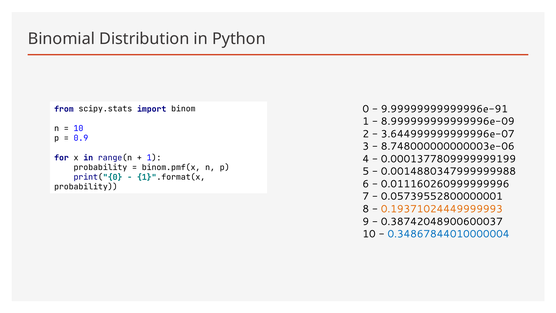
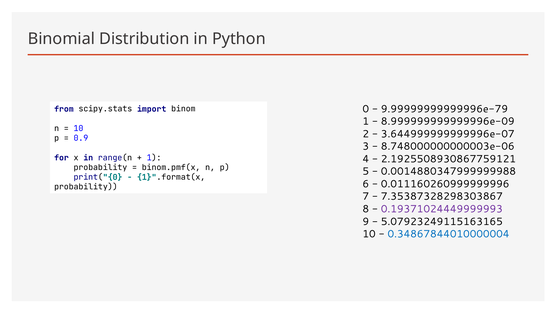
9.99999999999996e-91: 9.99999999999996e-91 -> 9.99999999999996e-79 (444, 109)
0.0001377809999999199: 0.0001377809999999199 -> 2.1925508930867759121 (448, 159)
0.05739552800000001: 0.05739552800000001 -> 7.35387328298303867 (442, 196)
0.19371024449999993 colour: orange -> purple (442, 209)
0.38742048900600037: 0.38742048900600037 -> 5.07923249115163165 (442, 221)
